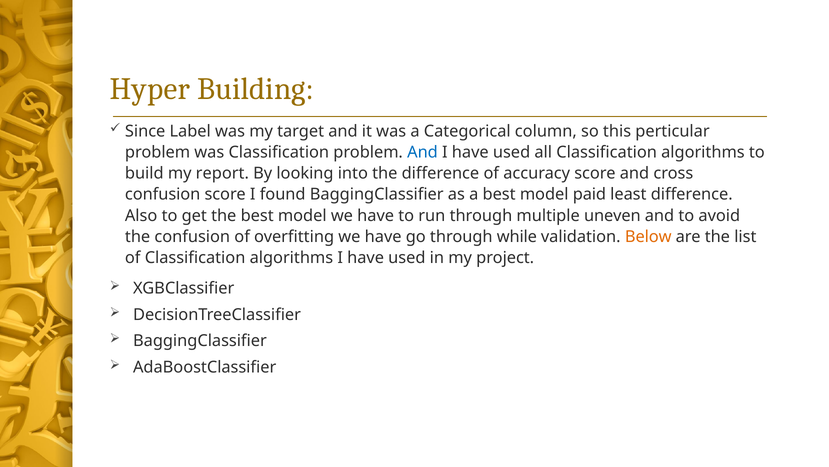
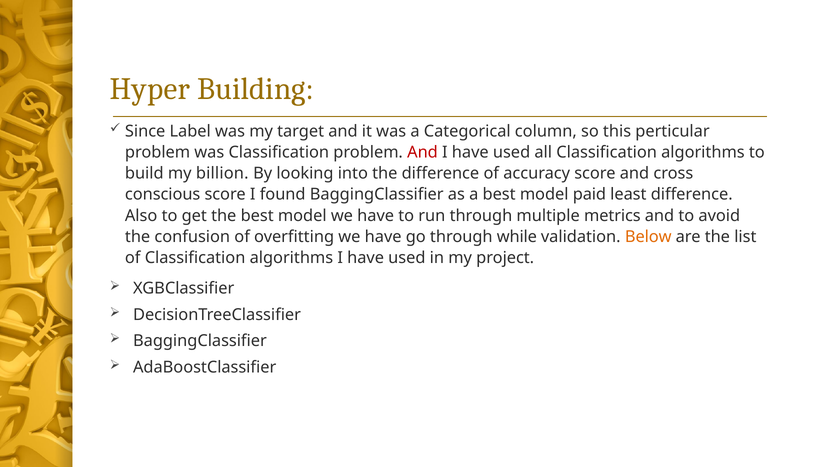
And colour: blue -> red (423, 152)
report: report -> billion (222, 173)
confusion: confusion -> conscious (163, 194)
uneven: uneven -> metrics (612, 215)
